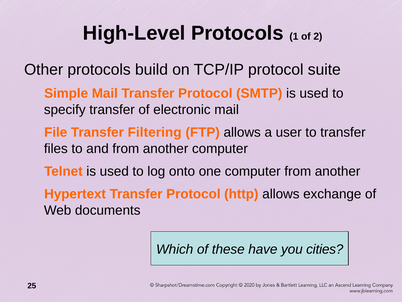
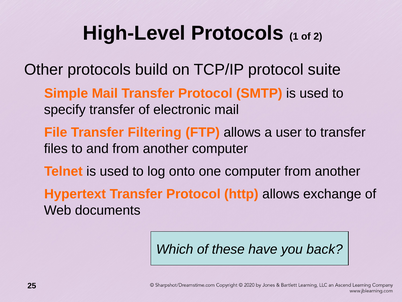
cities: cities -> back (325, 249)
